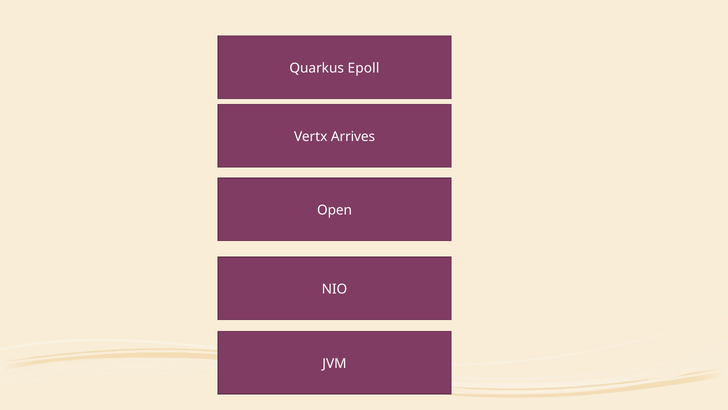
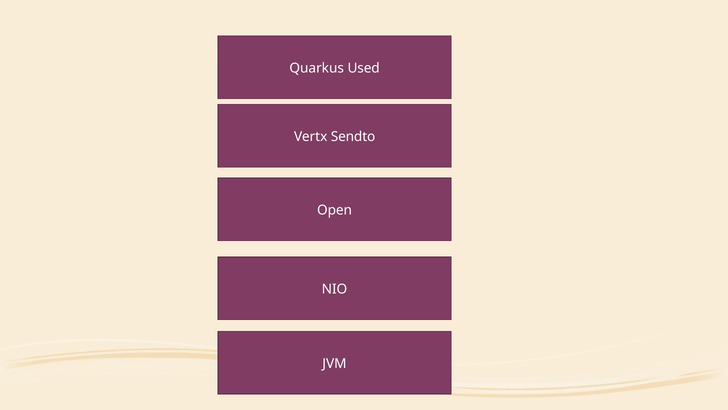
Epoll: Epoll -> Used (364, 68)
Arrives: Arrives -> Sendto (353, 137)
